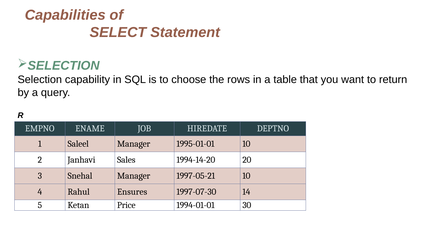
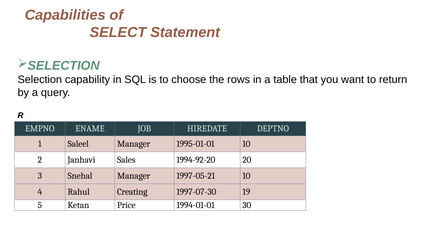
1994-14-20: 1994-14-20 -> 1994-92-20 (196, 160)
Ensures: Ensures -> Creating (132, 192)
14: 14 -> 19 (246, 192)
